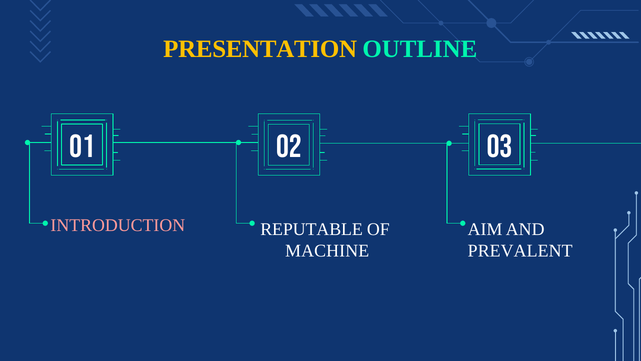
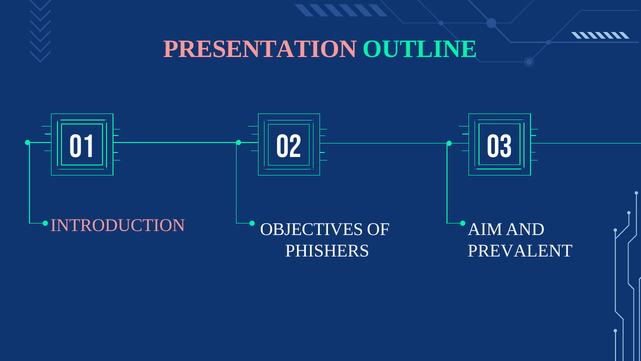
PRESENTATION colour: yellow -> pink (260, 49)
REPUTABLE: REPUTABLE -> OBJECTIVES (312, 229)
MACHINE: MACHINE -> PHISHERS (327, 250)
